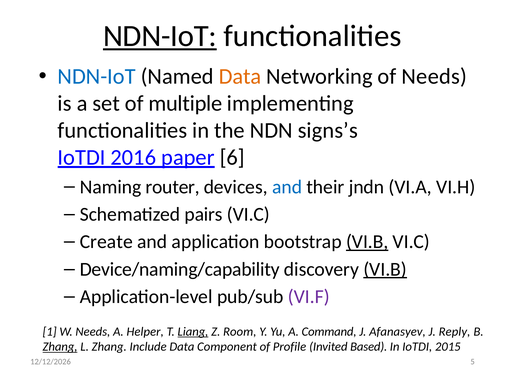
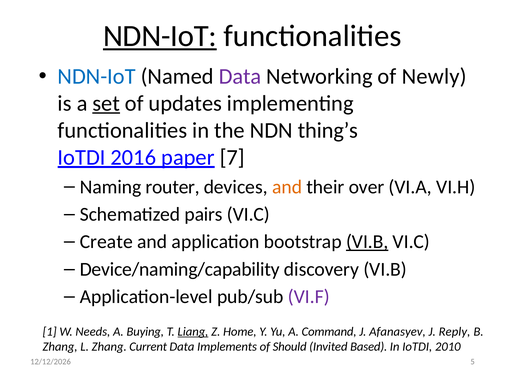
Data colour: orange -> purple (240, 76)
of Needs: Needs -> Newly (434, 76)
set underline: none -> present (106, 103)
multiple: multiple -> updates (185, 103)
signs’s: signs’s -> thing’s (328, 130)
6: 6 -> 7 (232, 157)
and colour: blue -> orange (287, 187)
jndn: jndn -> over (366, 187)
VI.B underline: present -> none (385, 269)
Helper: Helper -> Buying (145, 331)
Room: Room -> Home (240, 331)
Zhang underline: present -> none (60, 347)
Include: Include -> Current (148, 347)
Component: Component -> Implements (227, 347)
Profile: Profile -> Should (290, 347)
2015: 2015 -> 2010 (448, 347)
